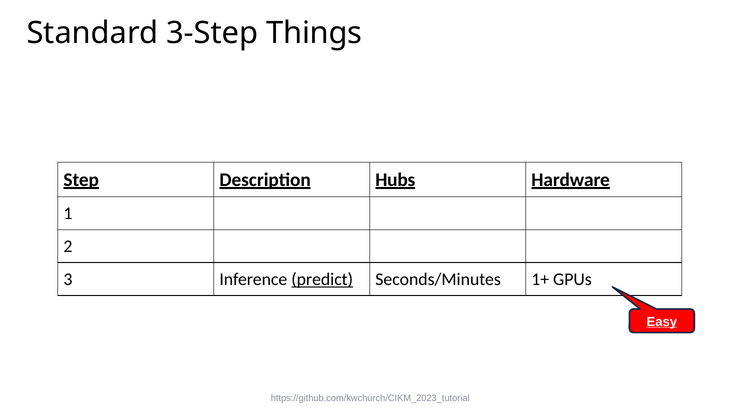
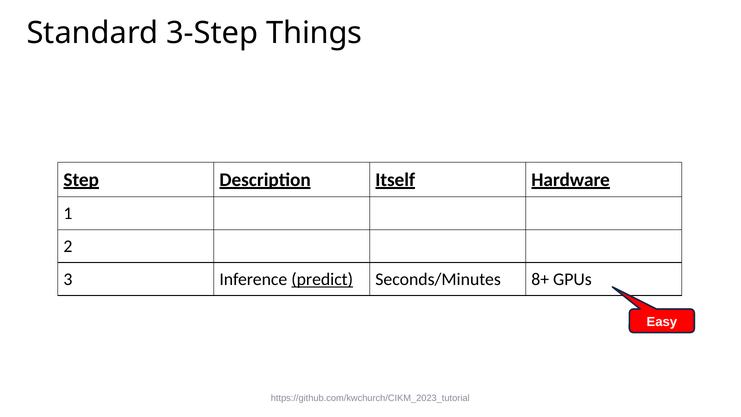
Hubs: Hubs -> Itself (395, 180)
1+: 1+ -> 8+ (540, 279)
Easy underline: present -> none (662, 322)
